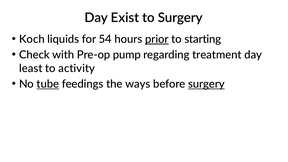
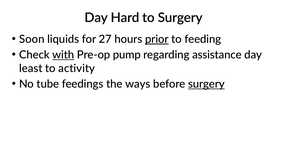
Exist: Exist -> Hard (125, 18)
Koch: Koch -> Soon (32, 39)
54: 54 -> 27 (105, 39)
starting: starting -> feeding (203, 39)
with underline: none -> present (63, 55)
treatment: treatment -> assistance (217, 55)
tube underline: present -> none (48, 84)
